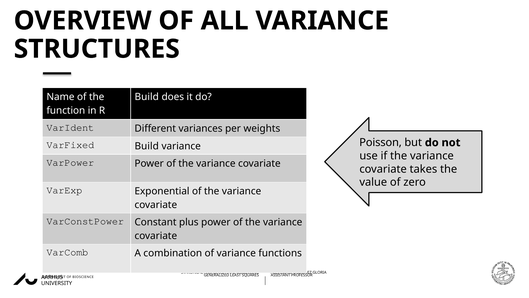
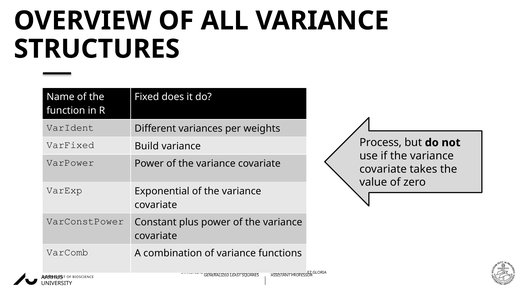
Build: Build -> Fixed (147, 97)
Poisson: Poisson -> Process (381, 142)
